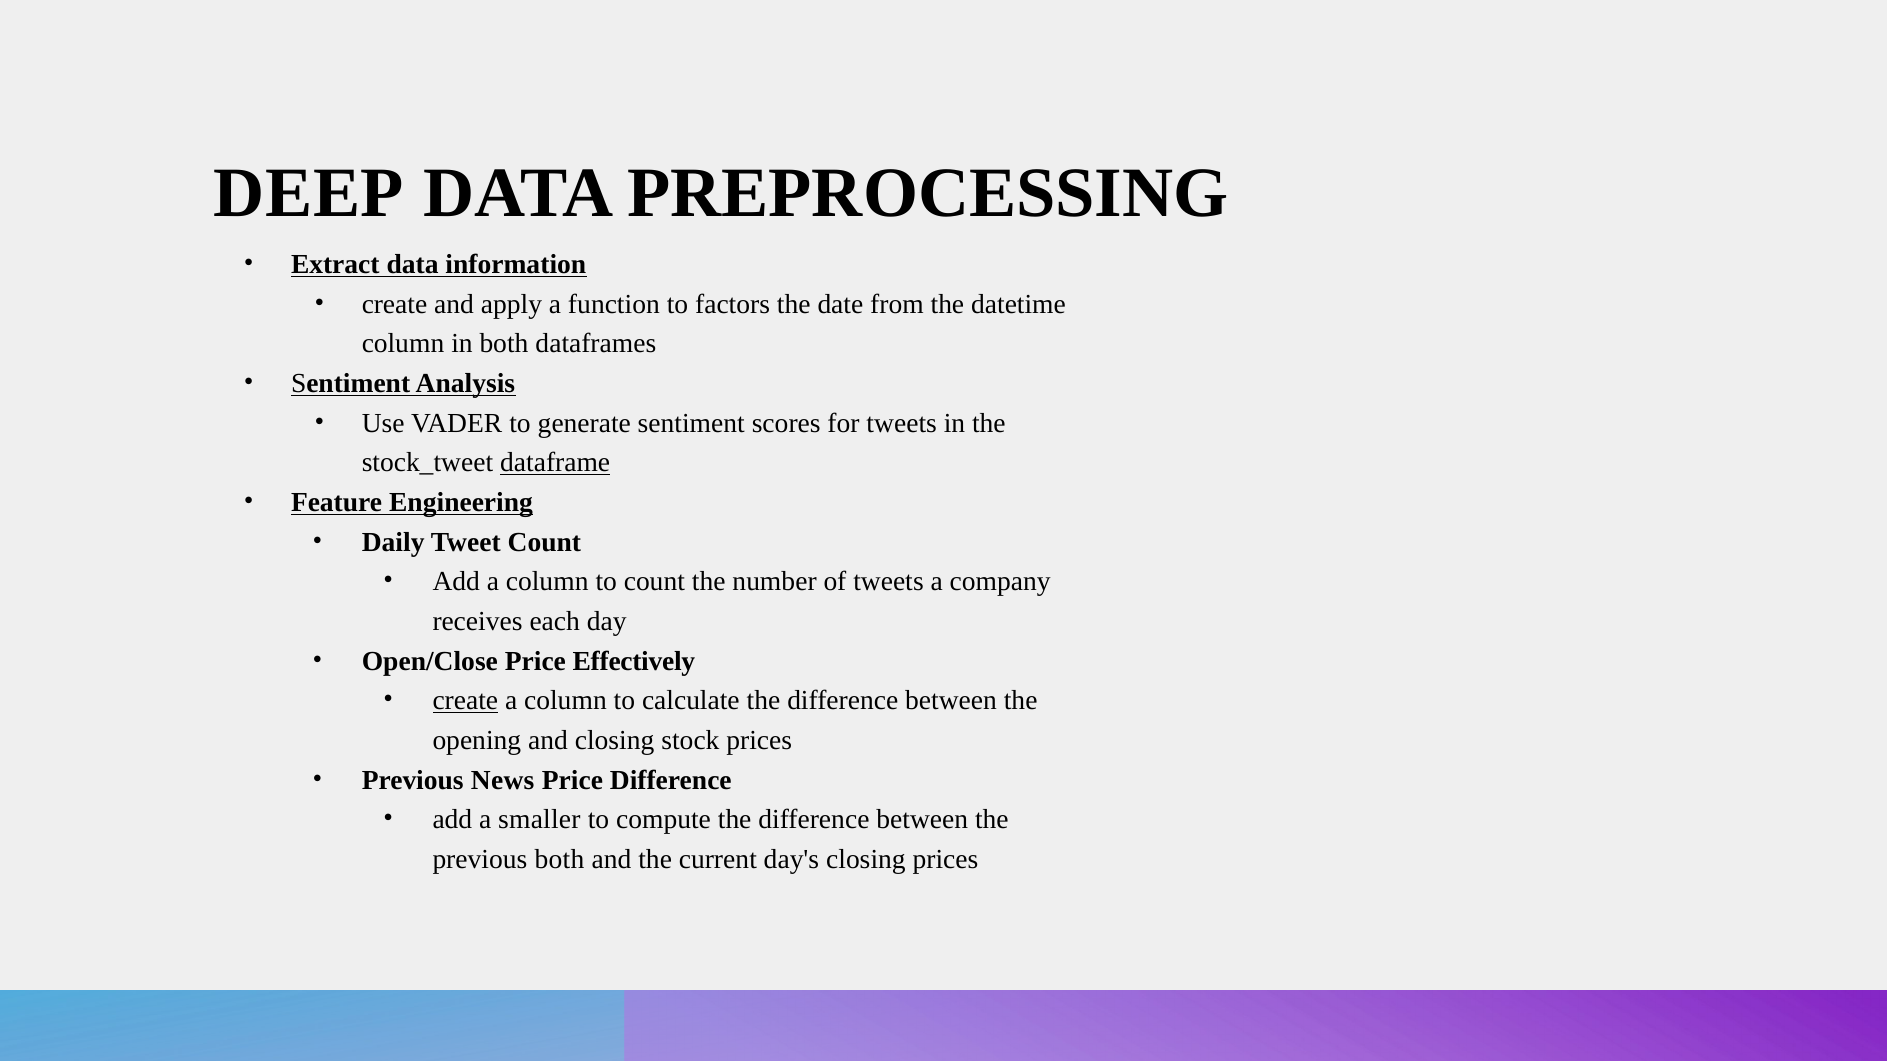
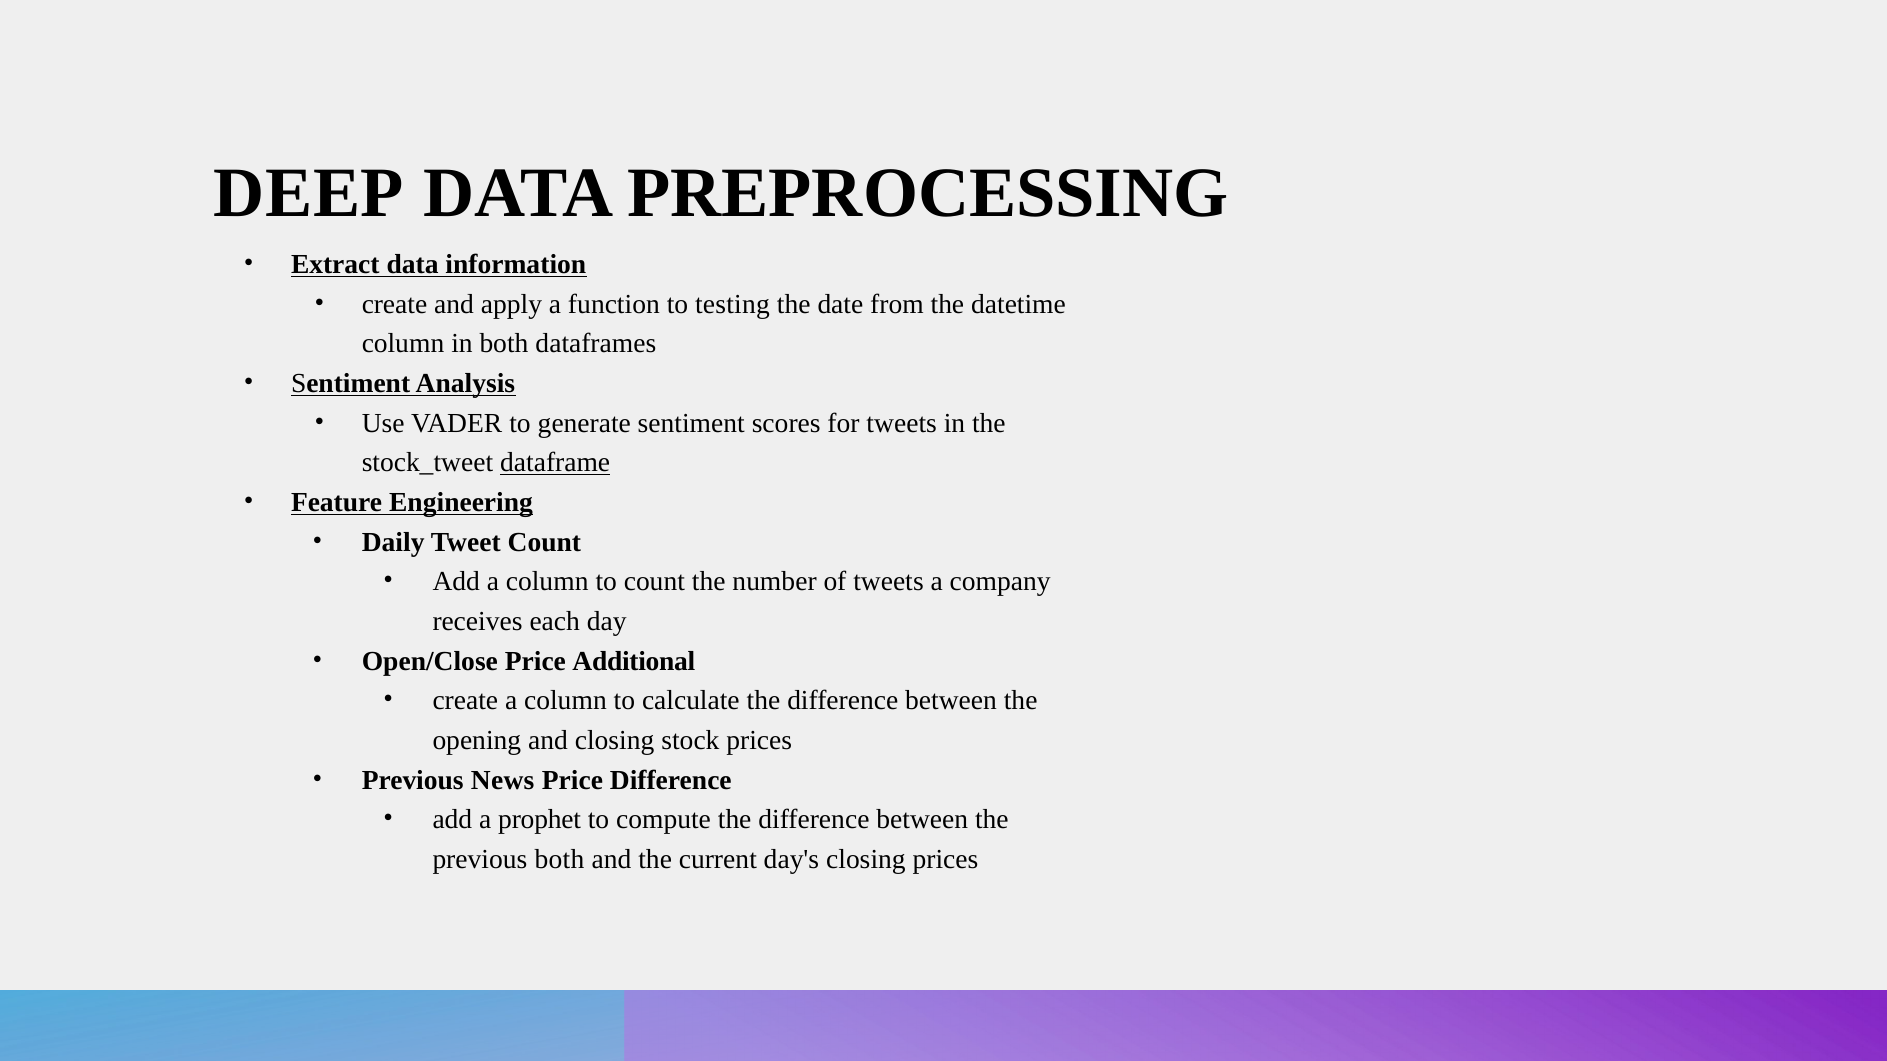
factors: factors -> testing (732, 304)
Effectively: Effectively -> Additional (634, 661)
create underline: present -> none (465, 701)
smaller: smaller -> prophet (540, 820)
